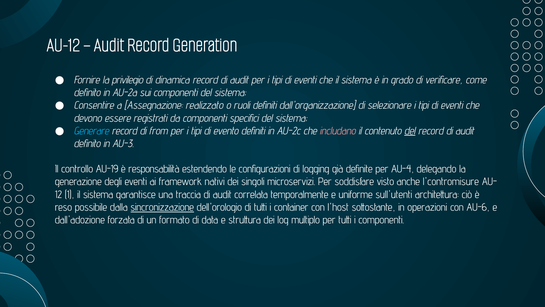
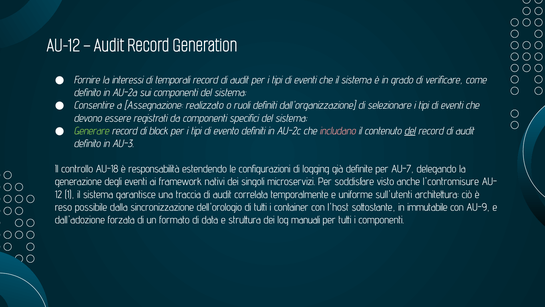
privilegio: privilegio -> interessi (127, 80)
dinamica: dinamica -> temporali (172, 80)
Generare colour: light blue -> light green (91, 131)
from: from -> block (158, 131)
AU-19: AU-19 -> AU-18 (107, 169)
AU-4: AU-4 -> AU-7 (403, 169)
sincronizzazione underline: present -> none (162, 207)
operazioni: operazioni -> immutabile (427, 207)
AU-6: AU-6 -> AU-9 (478, 207)
multiplo: multiplo -> manuali (306, 220)
